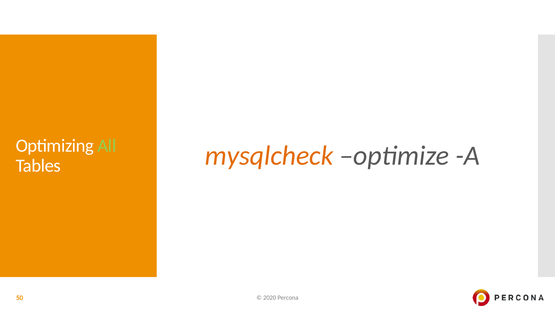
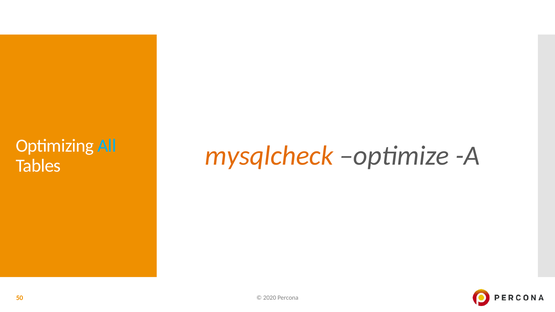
All colour: light green -> light blue (107, 146)
